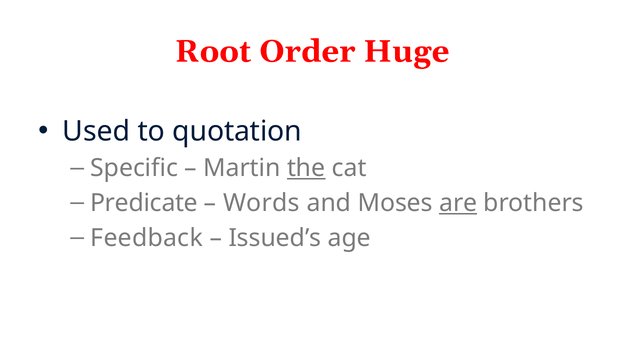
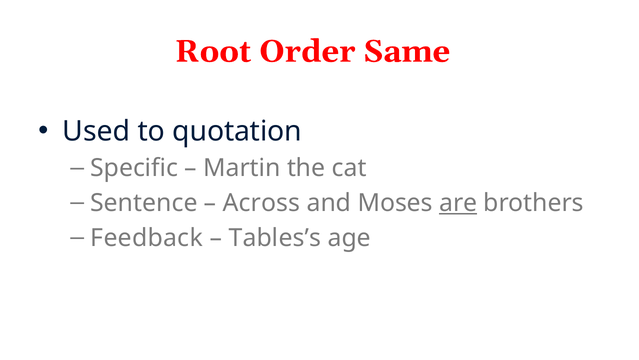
Huge: Huge -> Same (407, 51)
the underline: present -> none (306, 168)
Predicate: Predicate -> Sentence (144, 203)
Words: Words -> Across (261, 203)
Issued’s: Issued’s -> Tables’s (275, 238)
